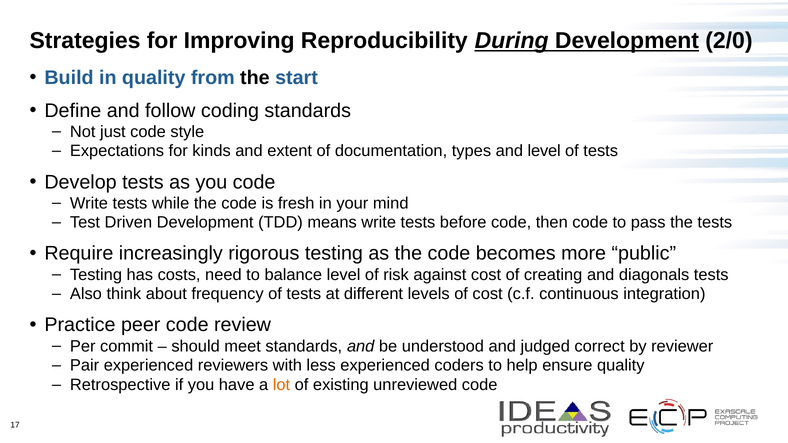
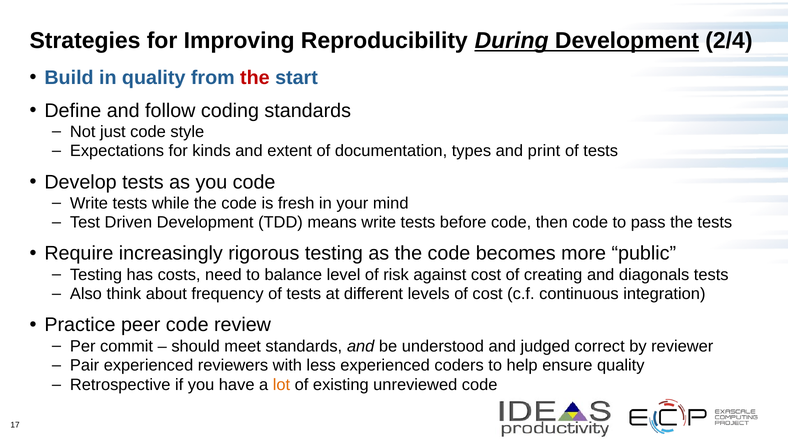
2/0: 2/0 -> 2/4 (729, 41)
the colour: black -> red (255, 78)
and level: level -> print (544, 151)
